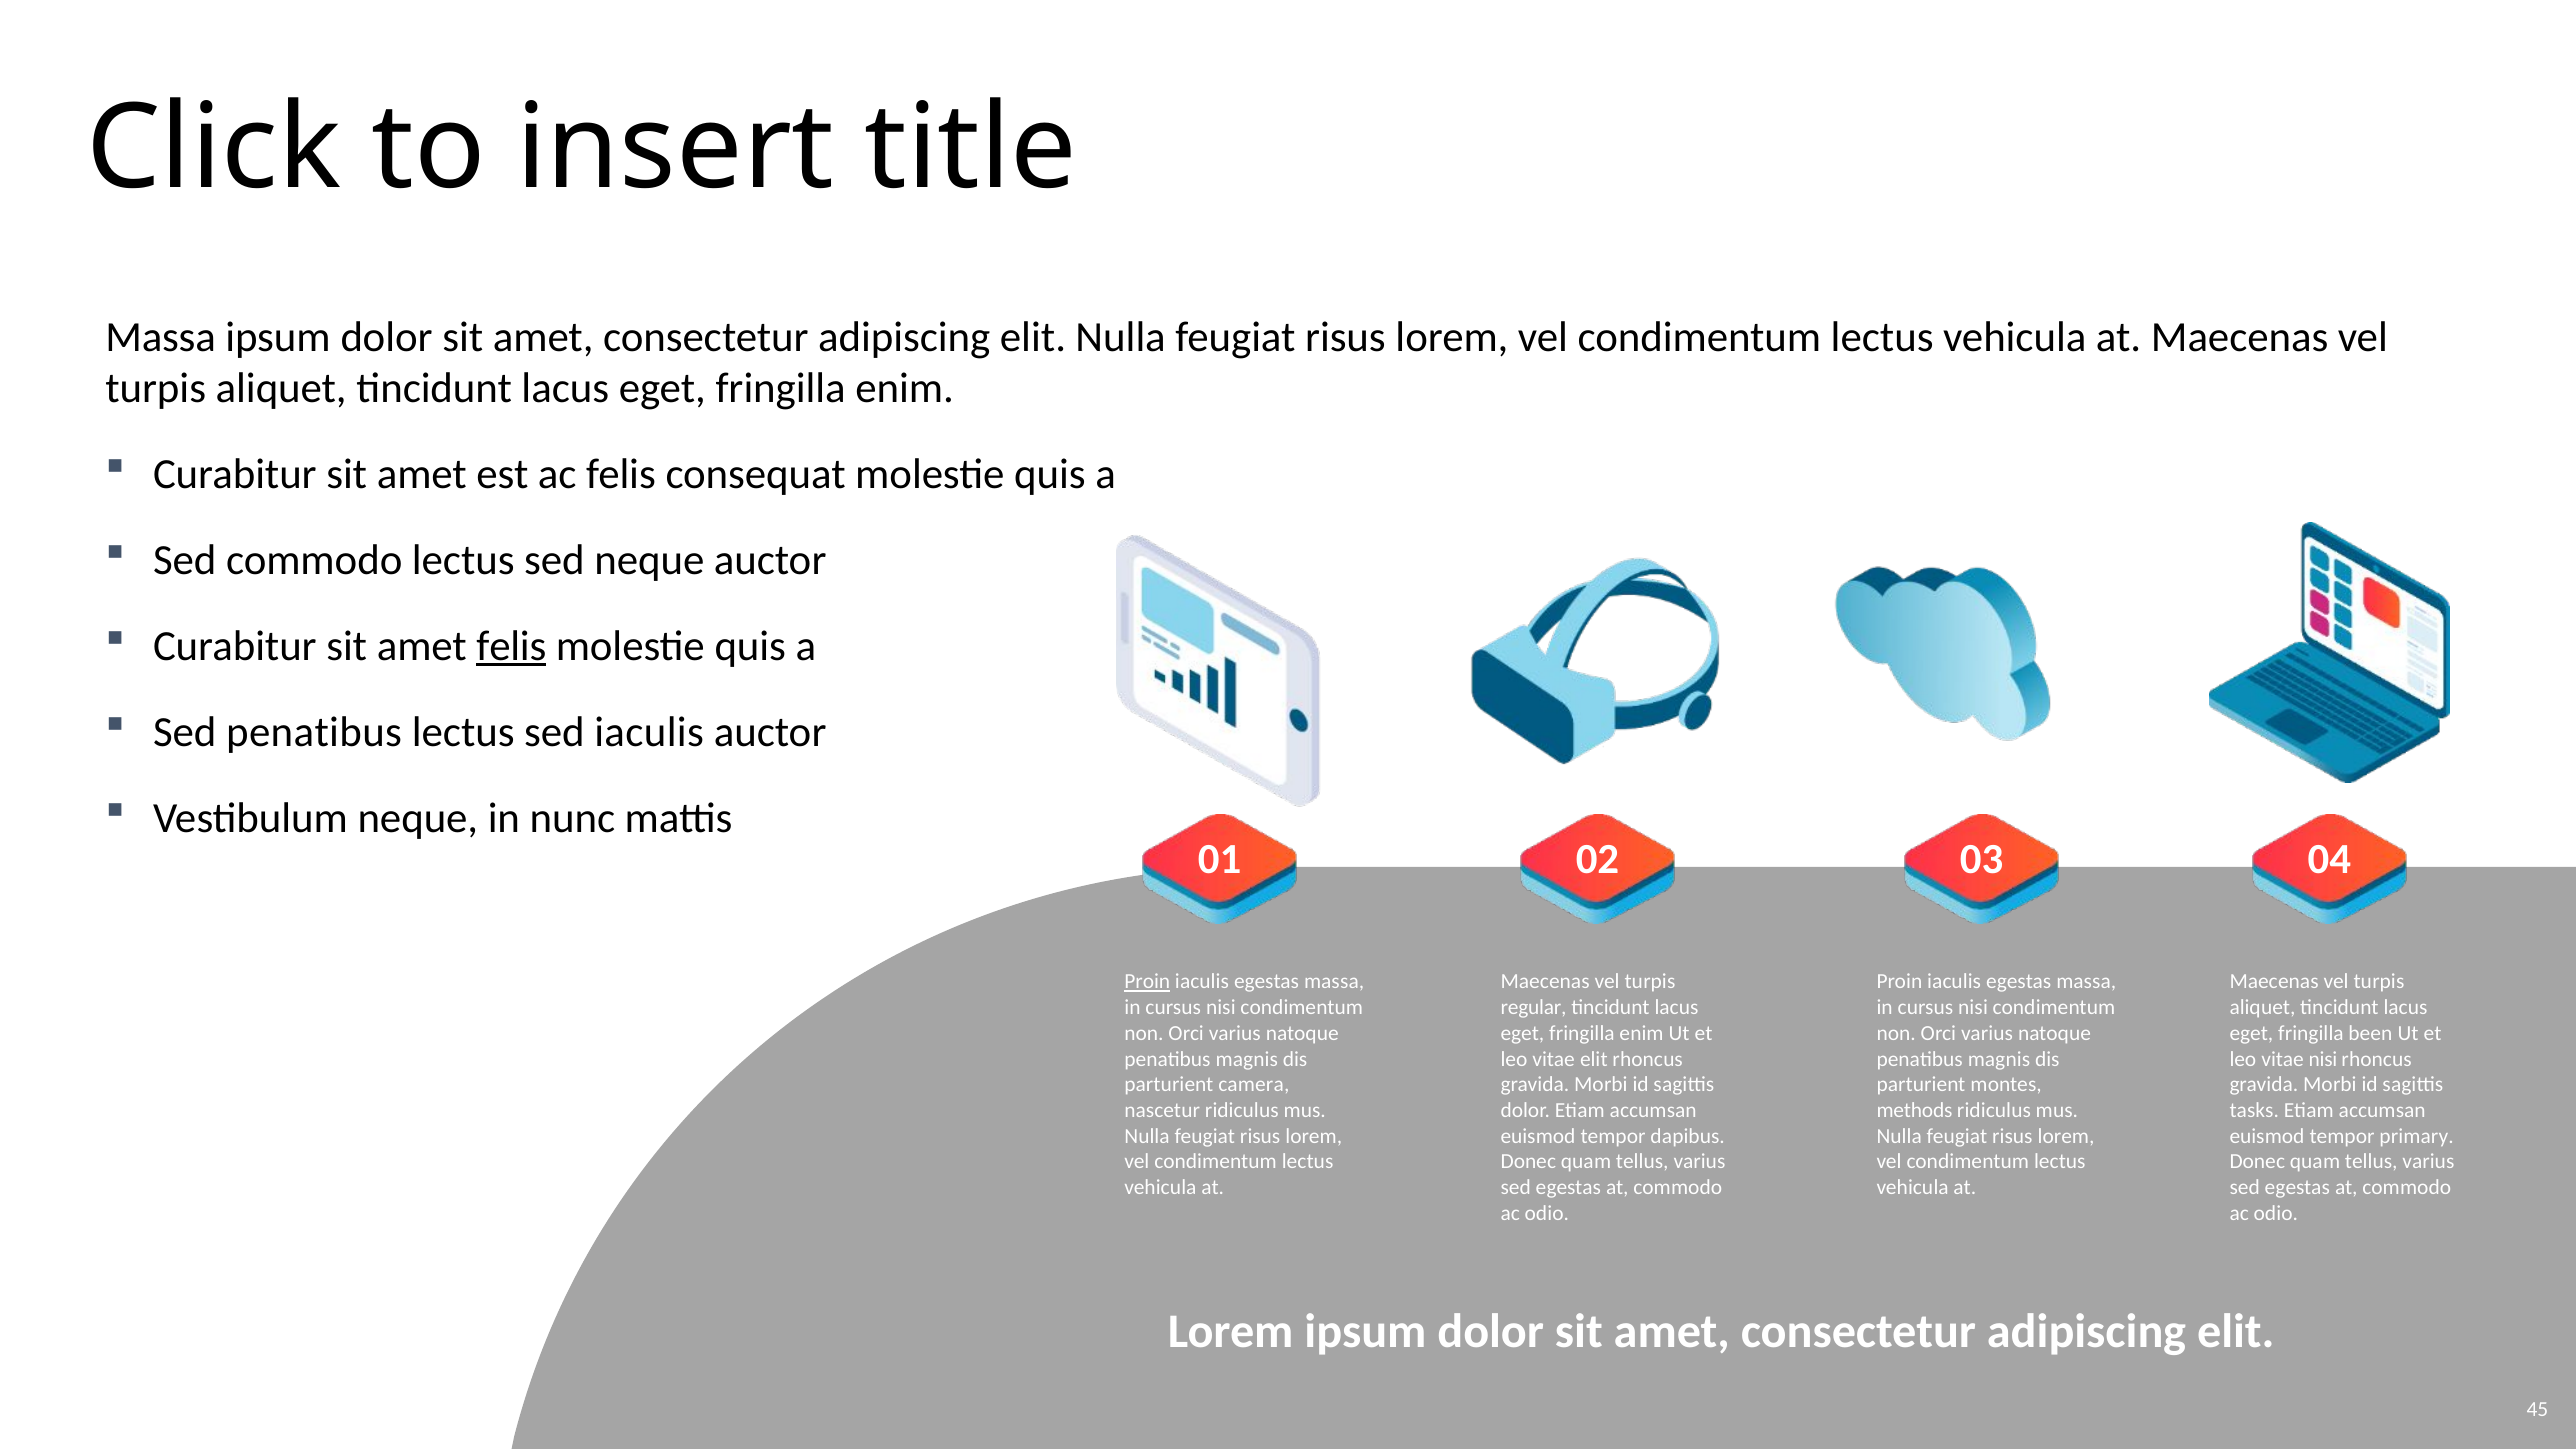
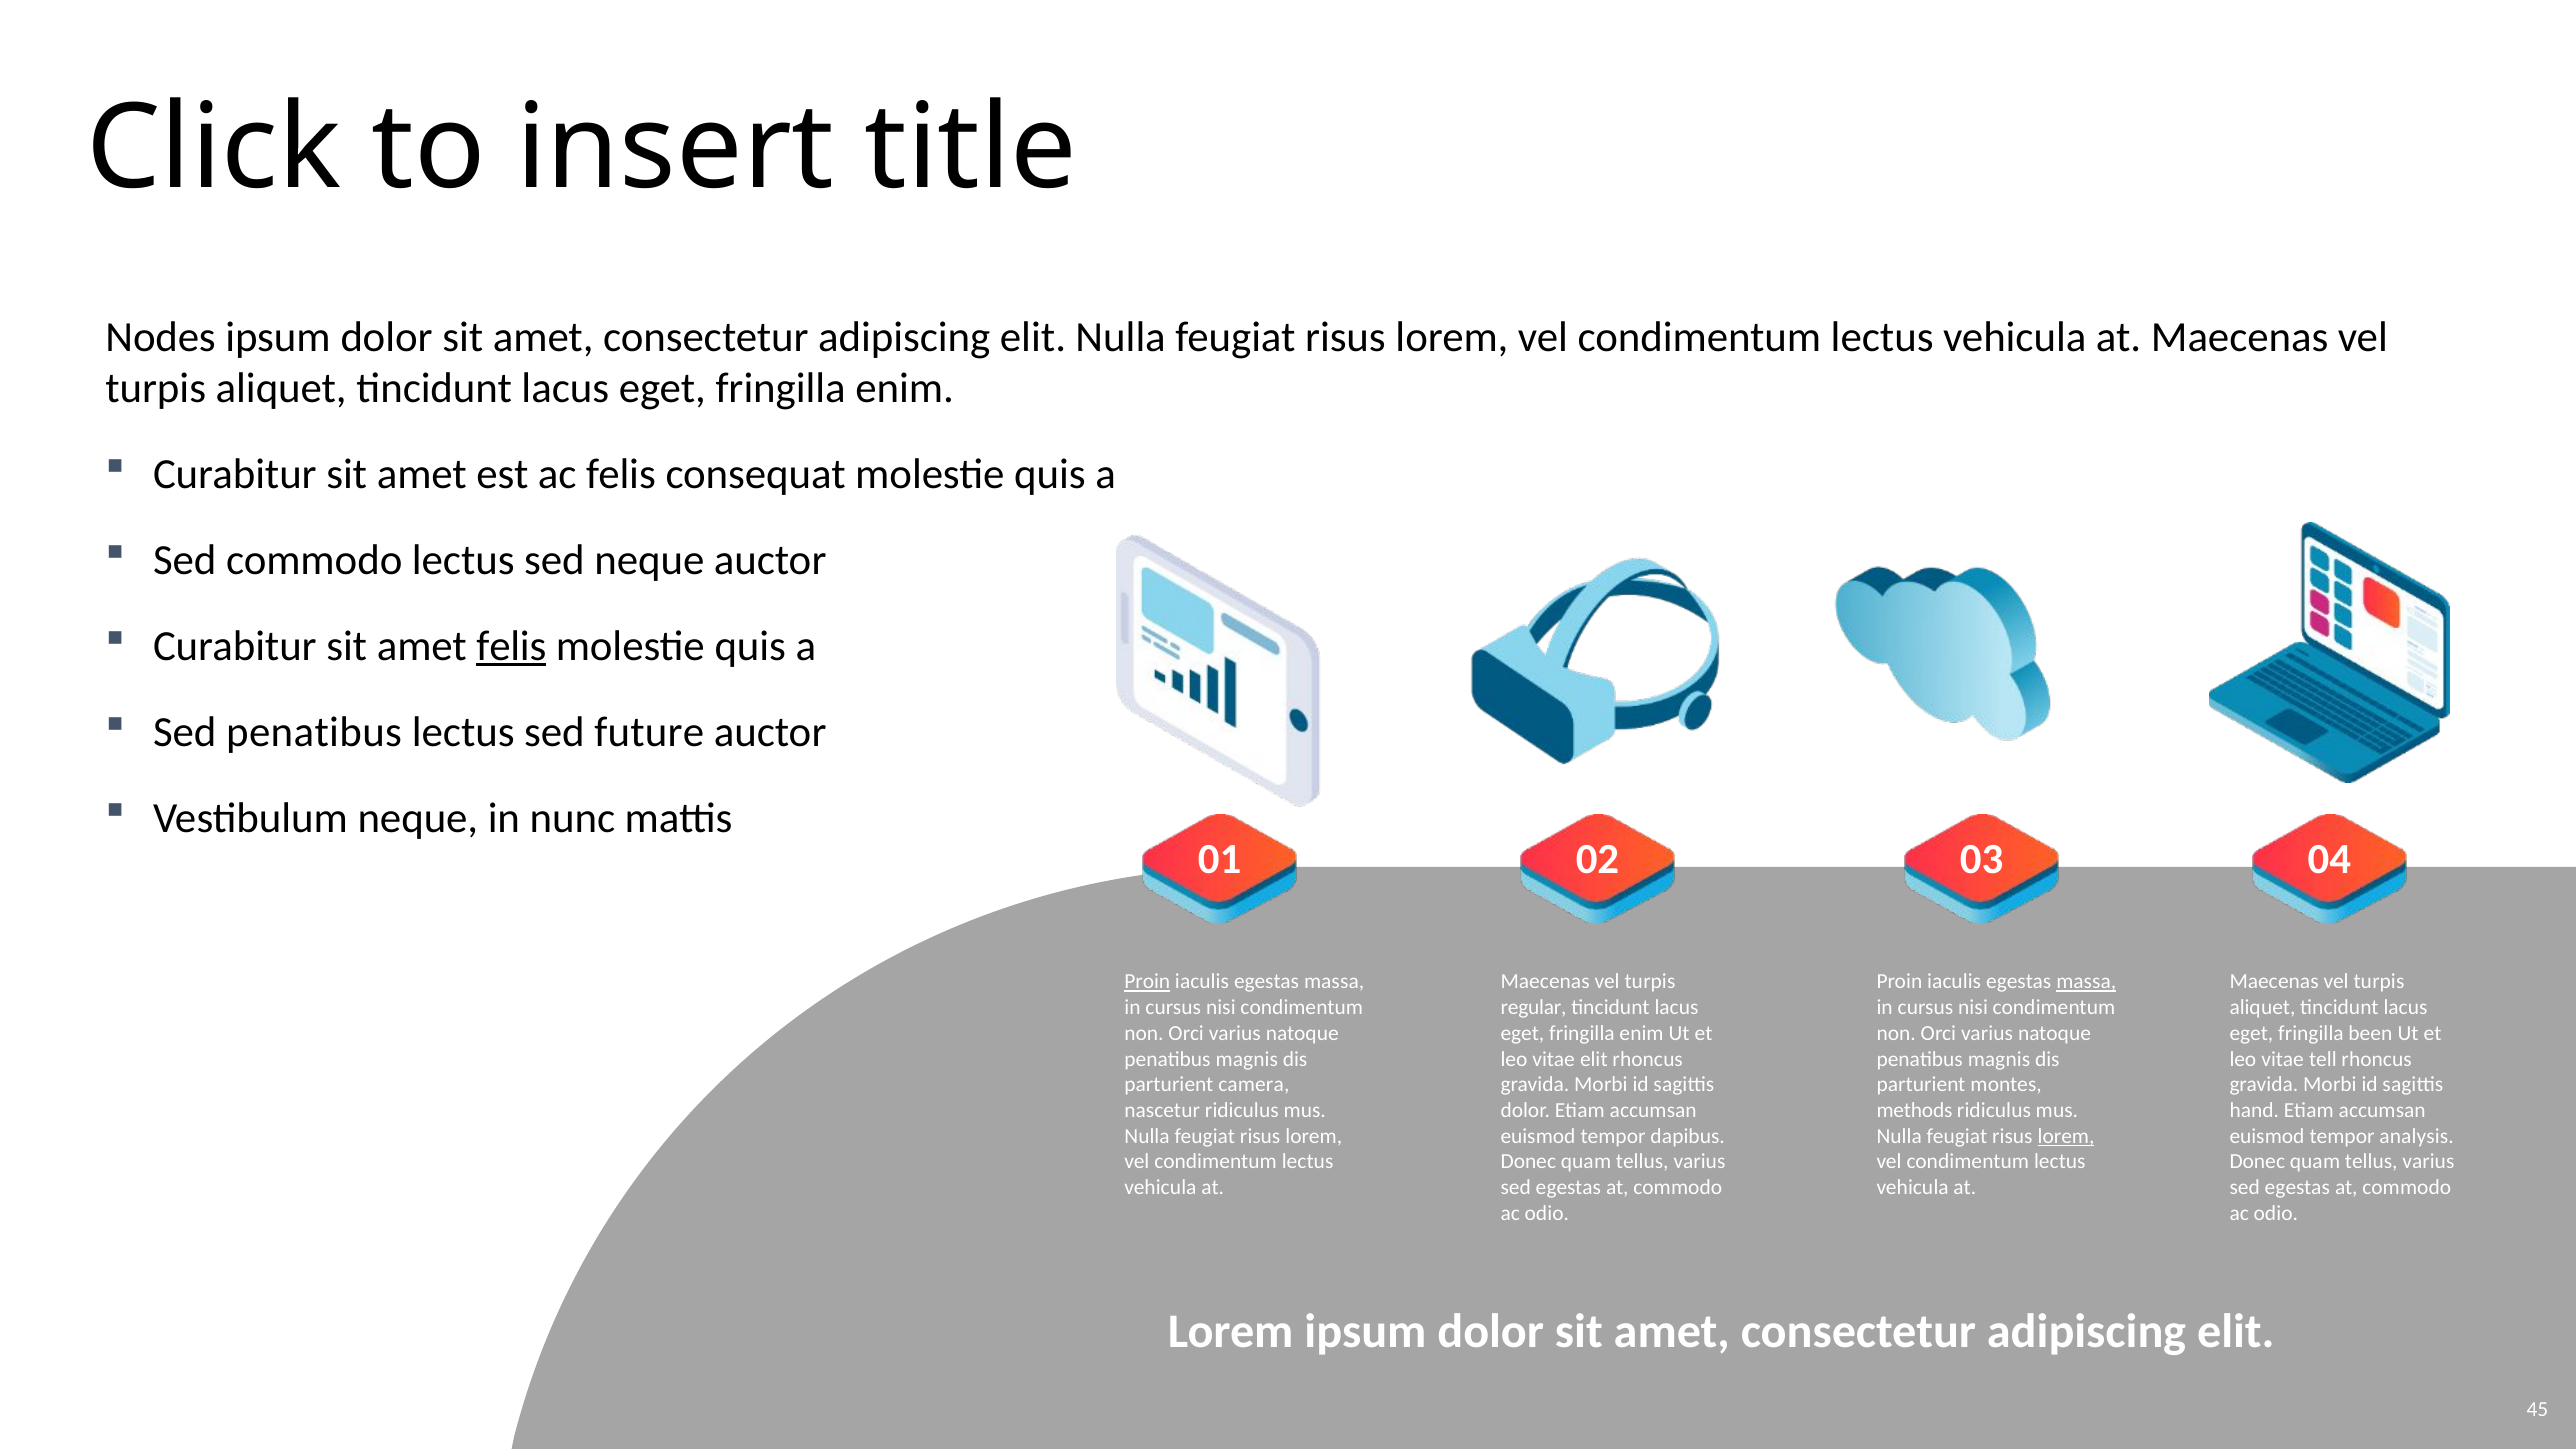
Massa: Massa -> Nodes (161, 337)
sed iaculis: iaculis -> future (649, 732)
massa underline: none -> present (2086, 982)
vitae nisi: nisi -> tell (2323, 1059)
tasks: tasks -> hand (2254, 1110)
lorem underline: none -> present (2066, 1136)
primary: primary -> analysis (2417, 1136)
